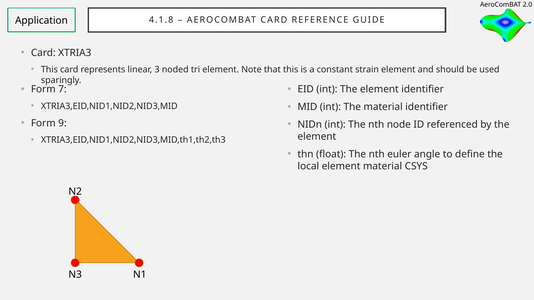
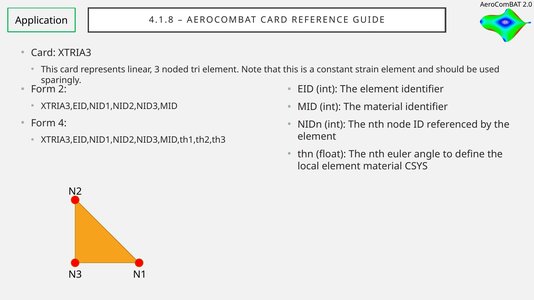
7: 7 -> 2 (62, 89)
9: 9 -> 4 (62, 123)
